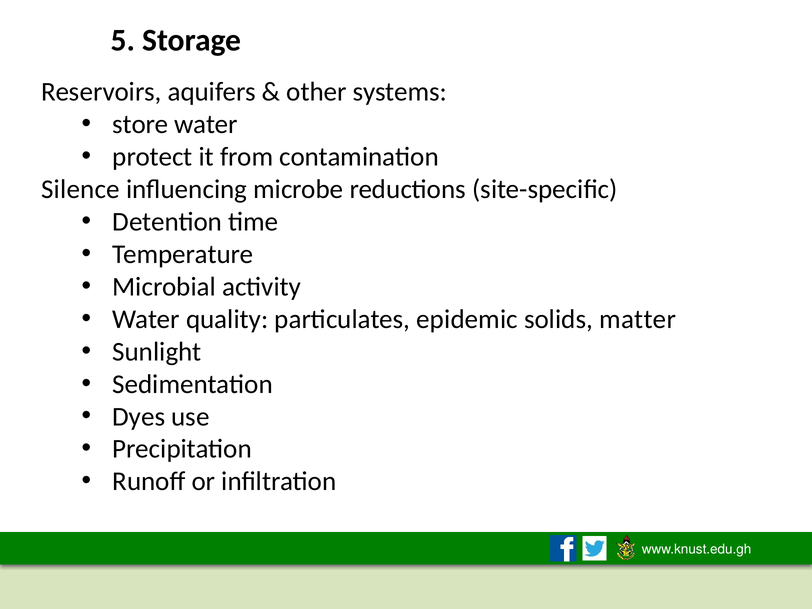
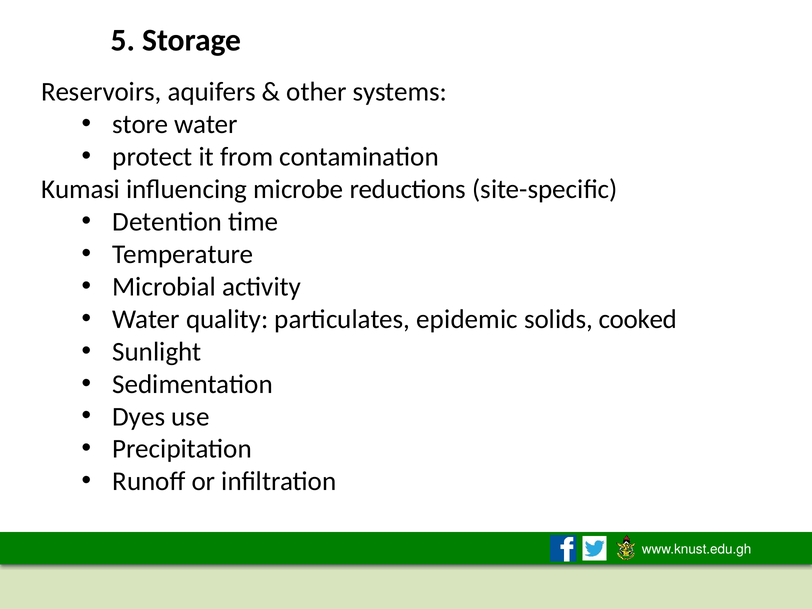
Silence: Silence -> Kumasi (81, 189)
matter: matter -> cooked (638, 319)
